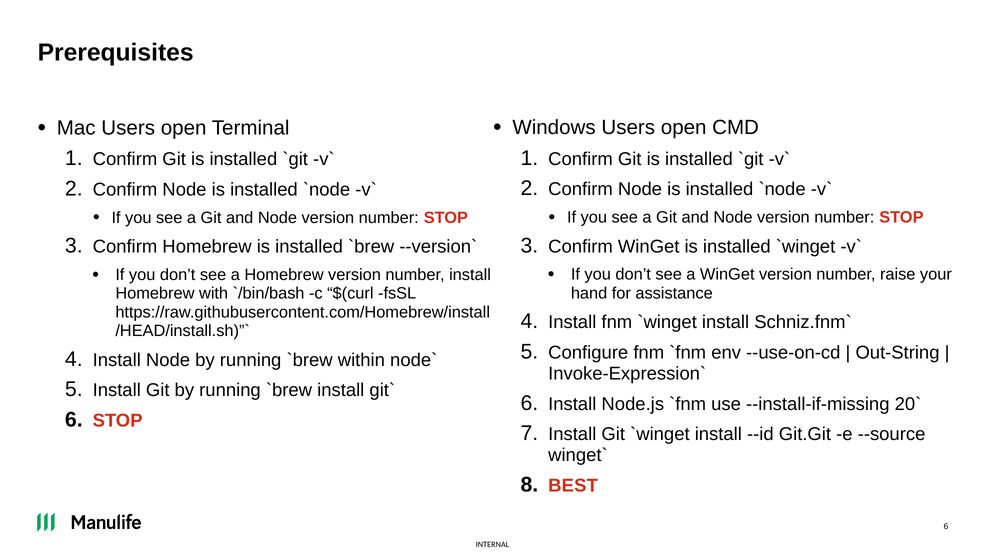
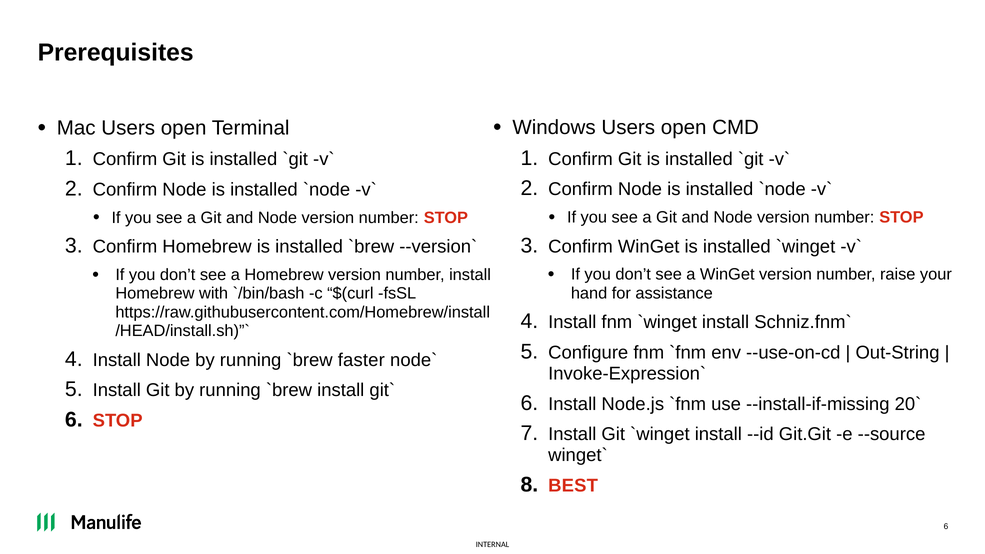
within: within -> faster (361, 360)
